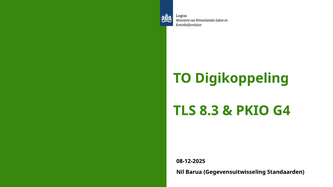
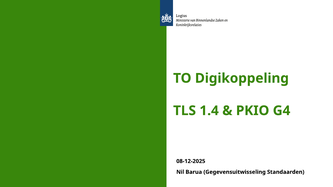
8.3: 8.3 -> 1.4 (209, 111)
